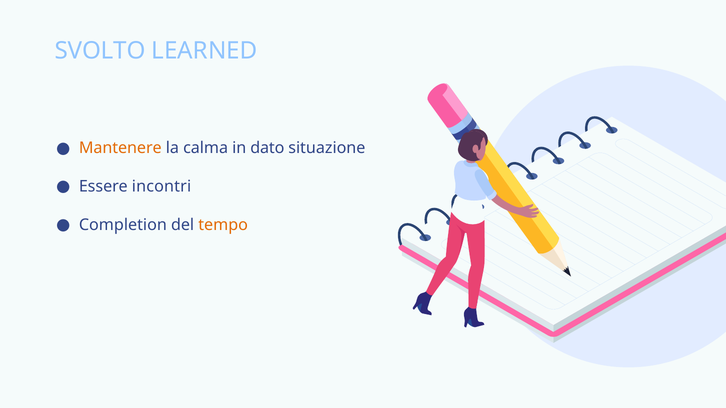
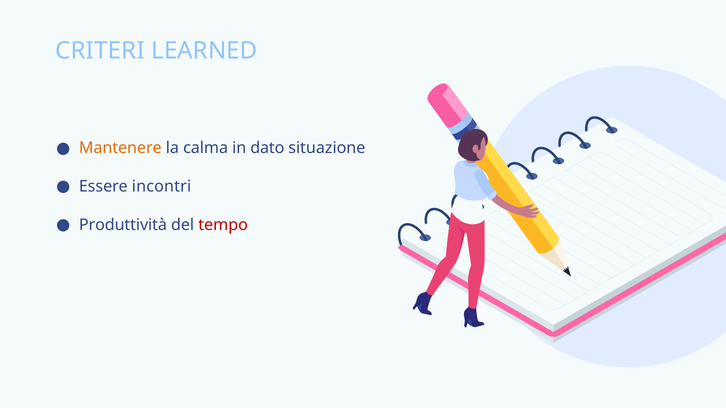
SVOLTO: SVOLTO -> CRITERI (100, 51)
Completion: Completion -> Produttività (123, 225)
tempo colour: orange -> red (223, 225)
